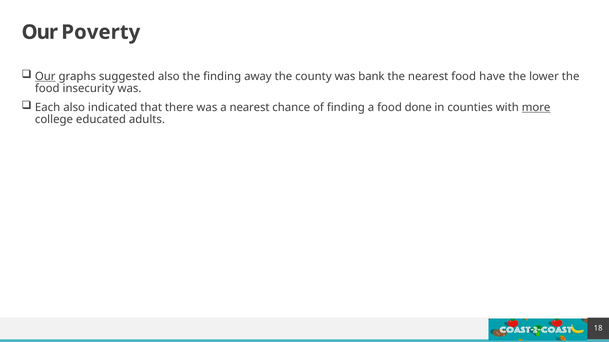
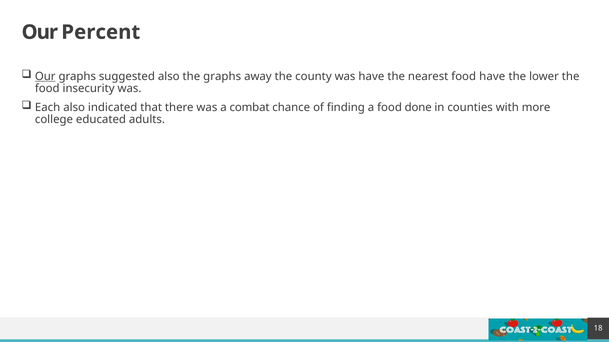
Poverty: Poverty -> Percent (101, 32)
the finding: finding -> graphs (222, 77)
was bank: bank -> have (371, 77)
a nearest: nearest -> combat (250, 108)
more underline: present -> none (536, 108)
